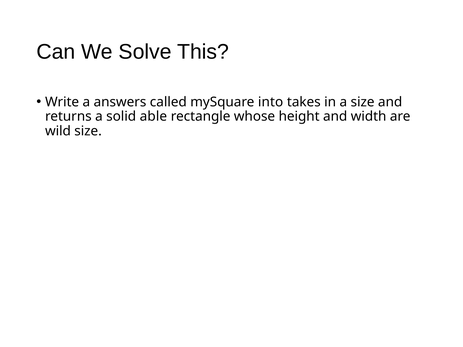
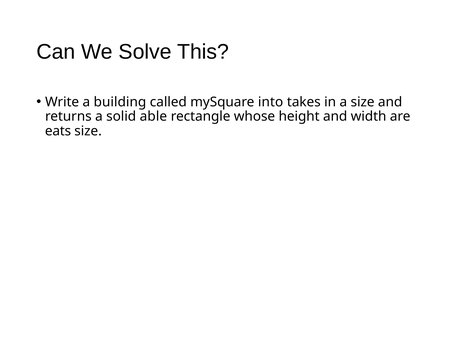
answers: answers -> building (120, 102)
wild: wild -> eats (58, 131)
